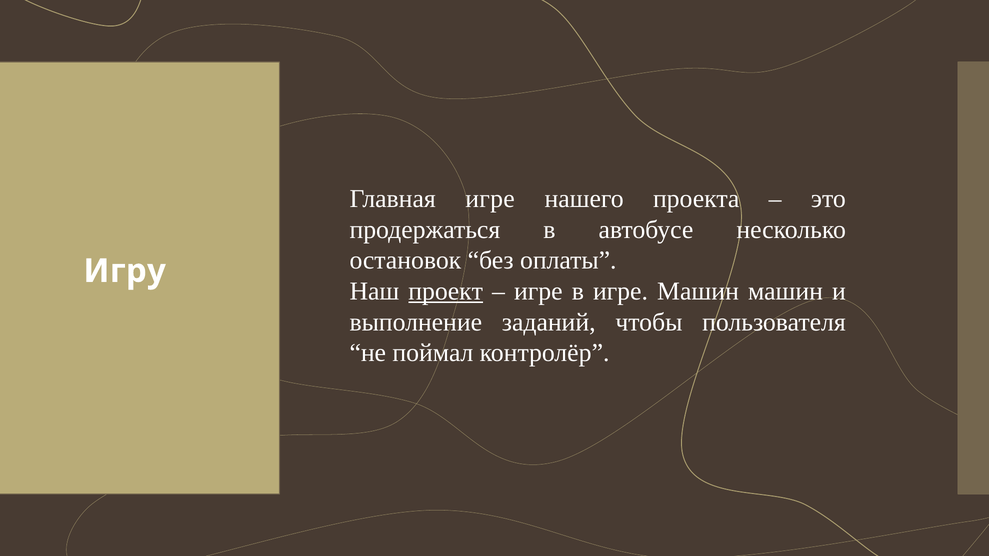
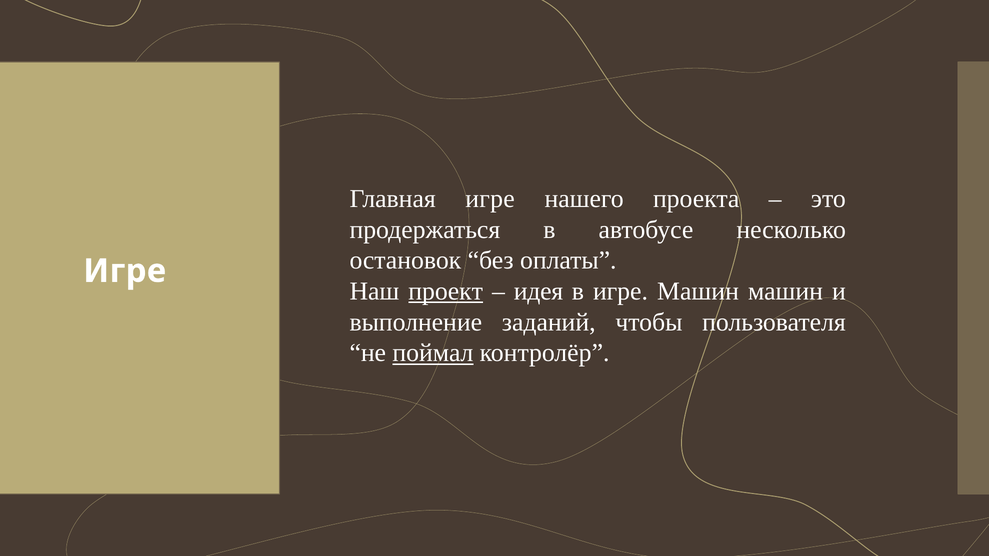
Игру: Игру -> Игре (125, 271)
игре: игре -> идея (538, 291)
поймал underline: none -> present (433, 353)
